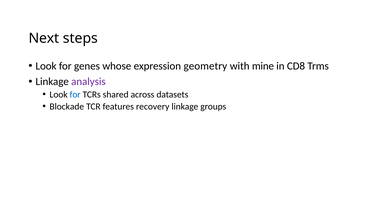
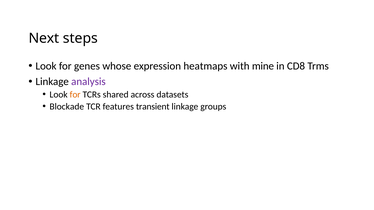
geometry: geometry -> heatmaps (205, 66)
for colour: blue -> orange (75, 95)
recovery: recovery -> transient (153, 107)
